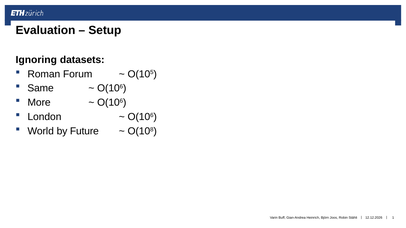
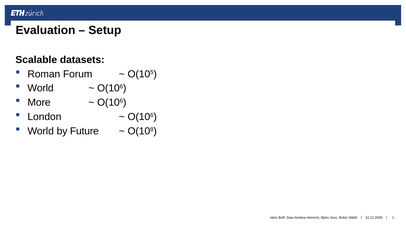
Ignoring: Ignoring -> Scalable (36, 60)
Same: Same -> World (41, 88)
